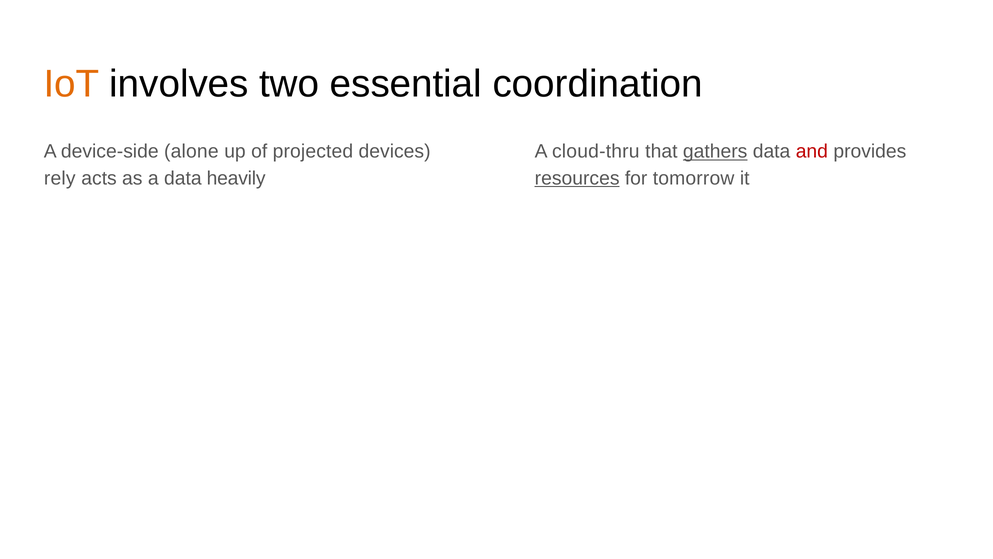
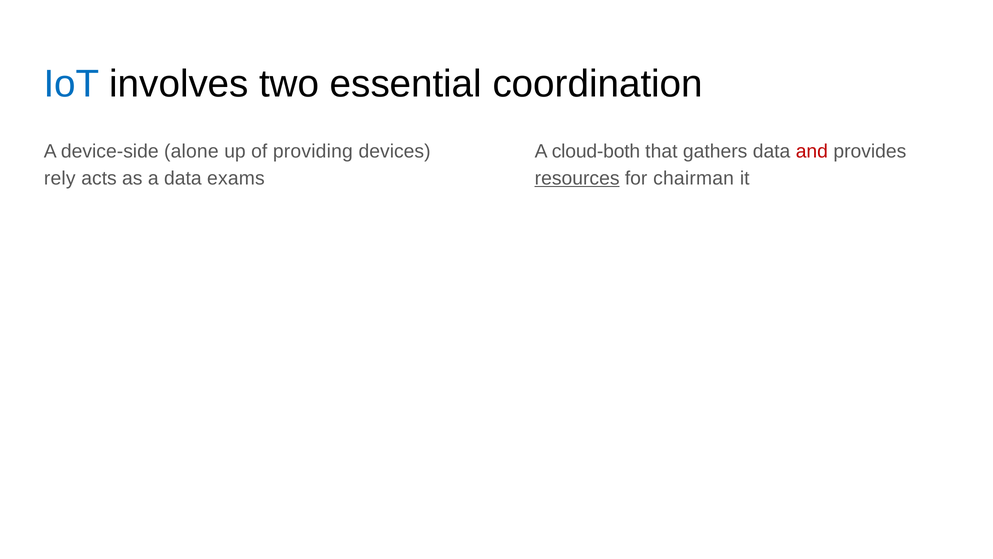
IoT colour: orange -> blue (72, 84)
projected: projected -> providing (313, 151)
cloud-thru: cloud-thru -> cloud-both (596, 151)
gathers underline: present -> none (715, 151)
heavily: heavily -> exams (236, 178)
tomorrow: tomorrow -> chairman (694, 178)
